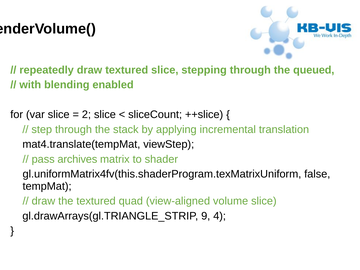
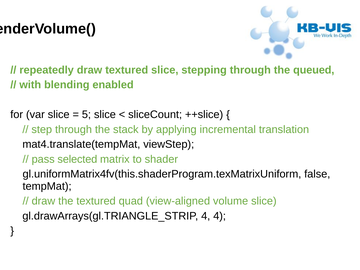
2: 2 -> 5 (86, 115)
archives: archives -> selected (77, 159)
gl.drawArrays(gl.TRIANGLE_STRIP 9: 9 -> 4 (206, 216)
